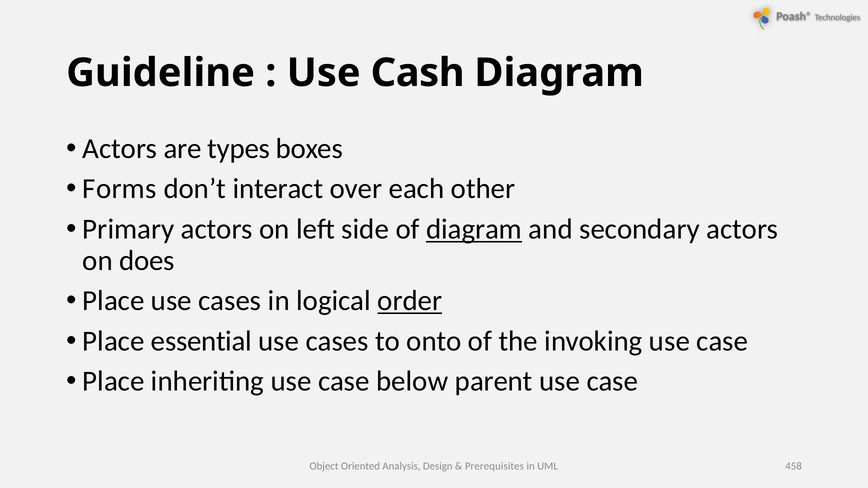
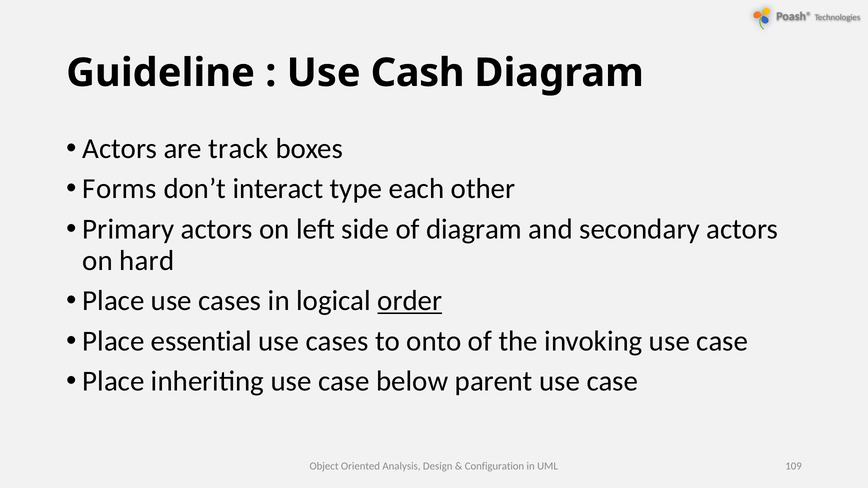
types: types -> track (238, 149)
over: over -> type (356, 189)
diagram underline: present -> none (474, 229)
does: does -> hard (147, 261)
Prerequisites: Prerequisites -> Configuration (495, 466)
458: 458 -> 109 (794, 466)
